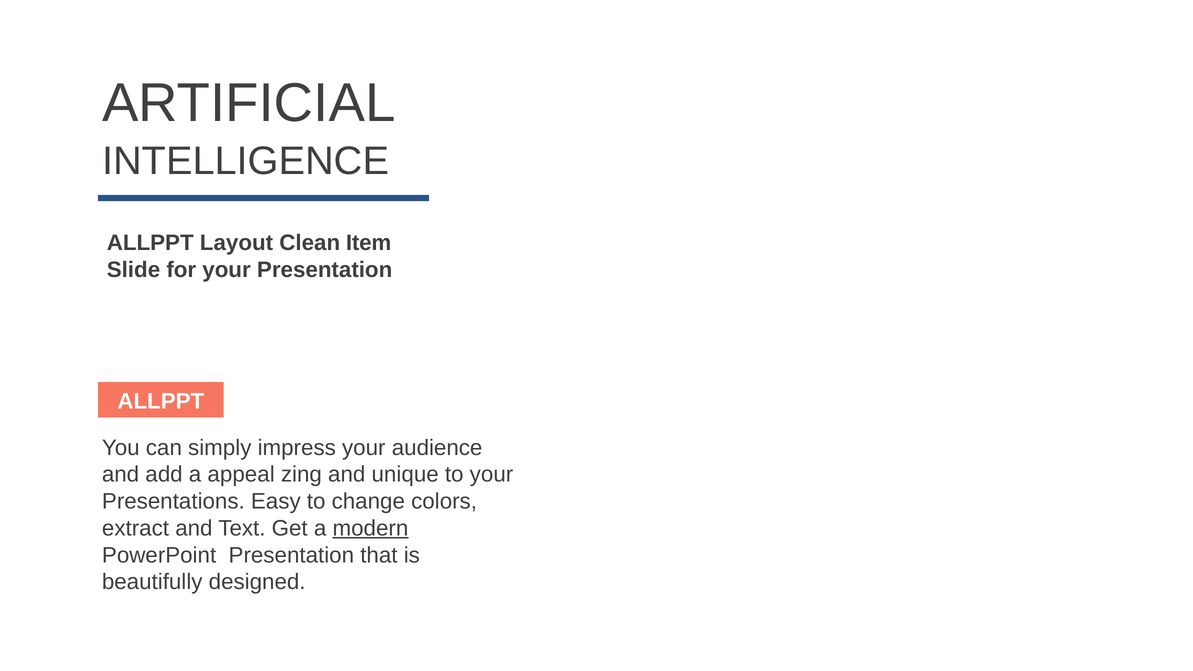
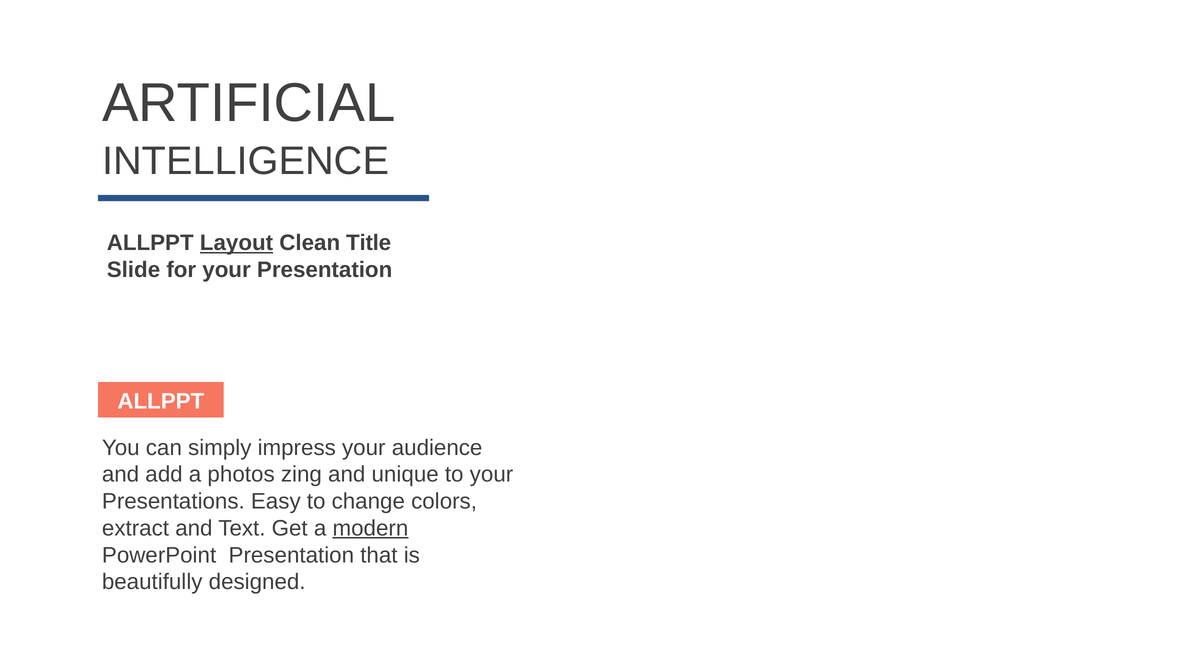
Layout underline: none -> present (236, 243)
Item: Item -> Title (369, 243)
appeal: appeal -> photos (241, 475)
